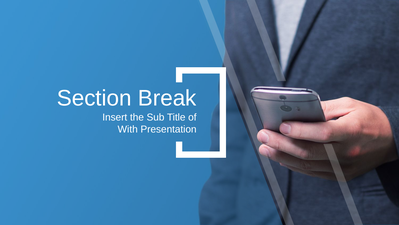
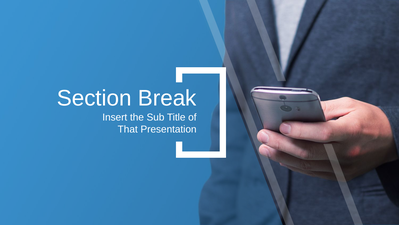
With: With -> That (128, 129)
